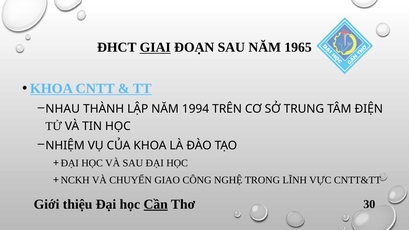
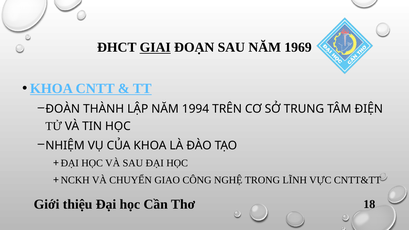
1965: 1965 -> 1969 (298, 47)
NHAU: NHAU -> ĐOÀN (63, 109)
Cần underline: present -> none (156, 204)
30: 30 -> 18 (369, 204)
